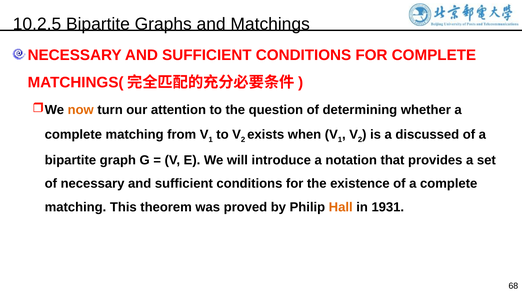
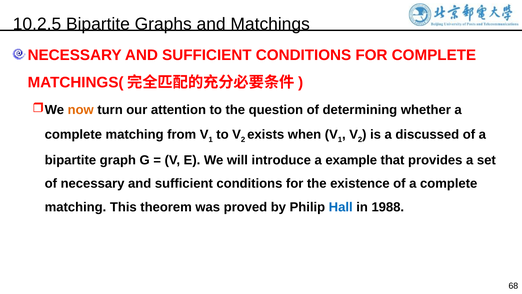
notation: notation -> example (351, 160)
Hall colour: orange -> blue (341, 207)
1931: 1931 -> 1988 (388, 207)
